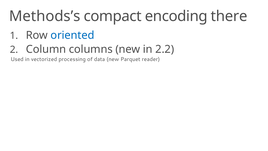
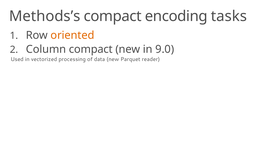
there: there -> tasks (229, 16)
oriented colour: blue -> orange (72, 35)
Column columns: columns -> compact (91, 49)
2.2: 2.2 -> 9.0 (165, 49)
